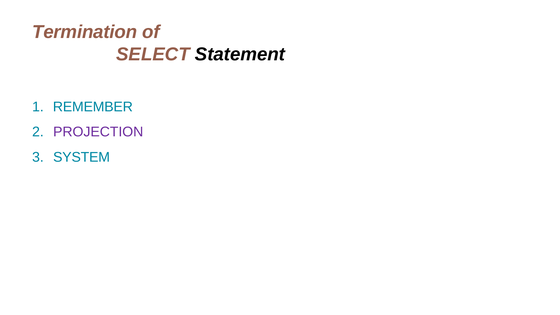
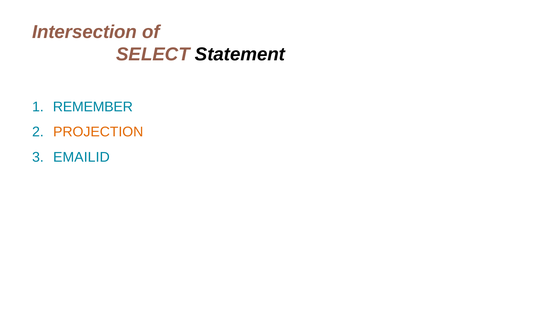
Termination: Termination -> Intersection (85, 32)
PROJECTION colour: purple -> orange (98, 132)
SYSTEM: SYSTEM -> EMAILID (81, 157)
